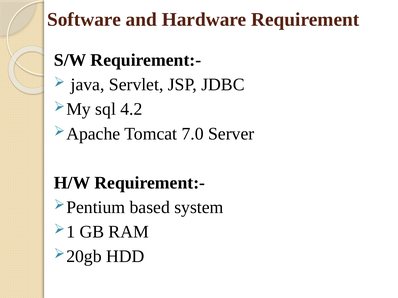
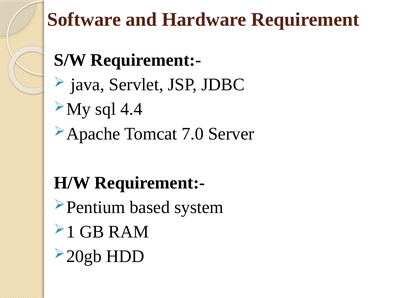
4.2: 4.2 -> 4.4 (131, 109)
